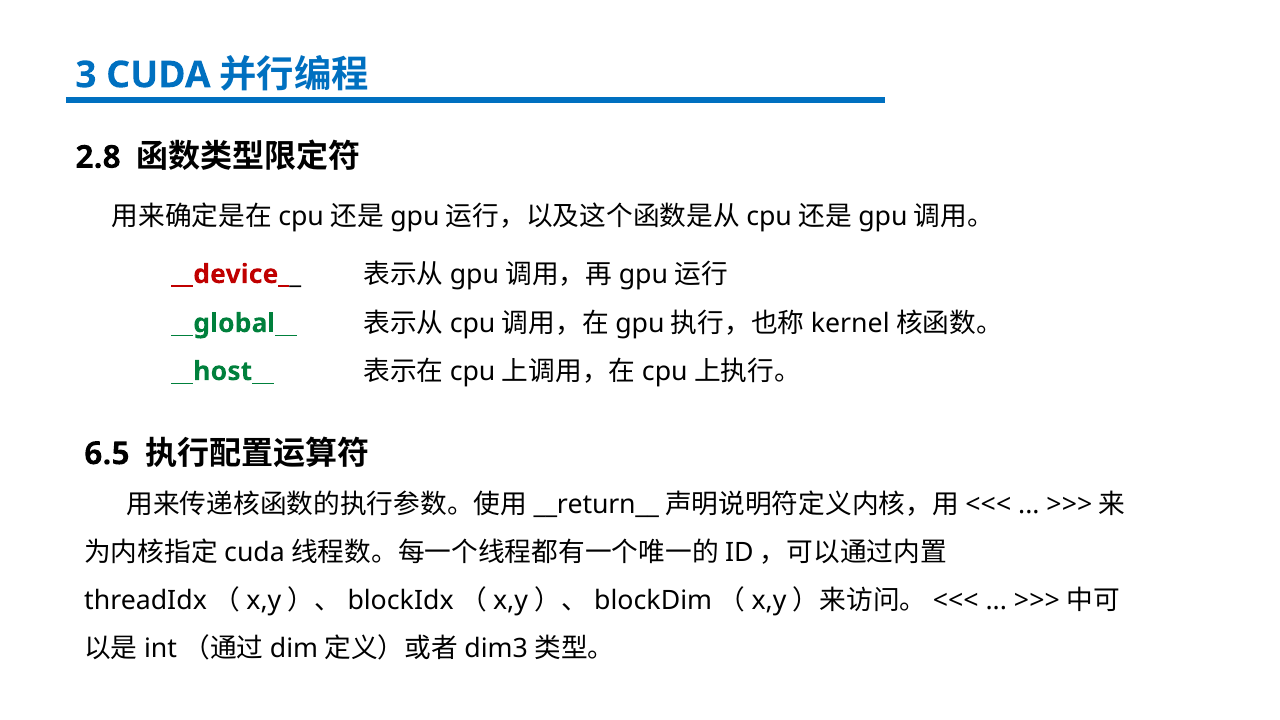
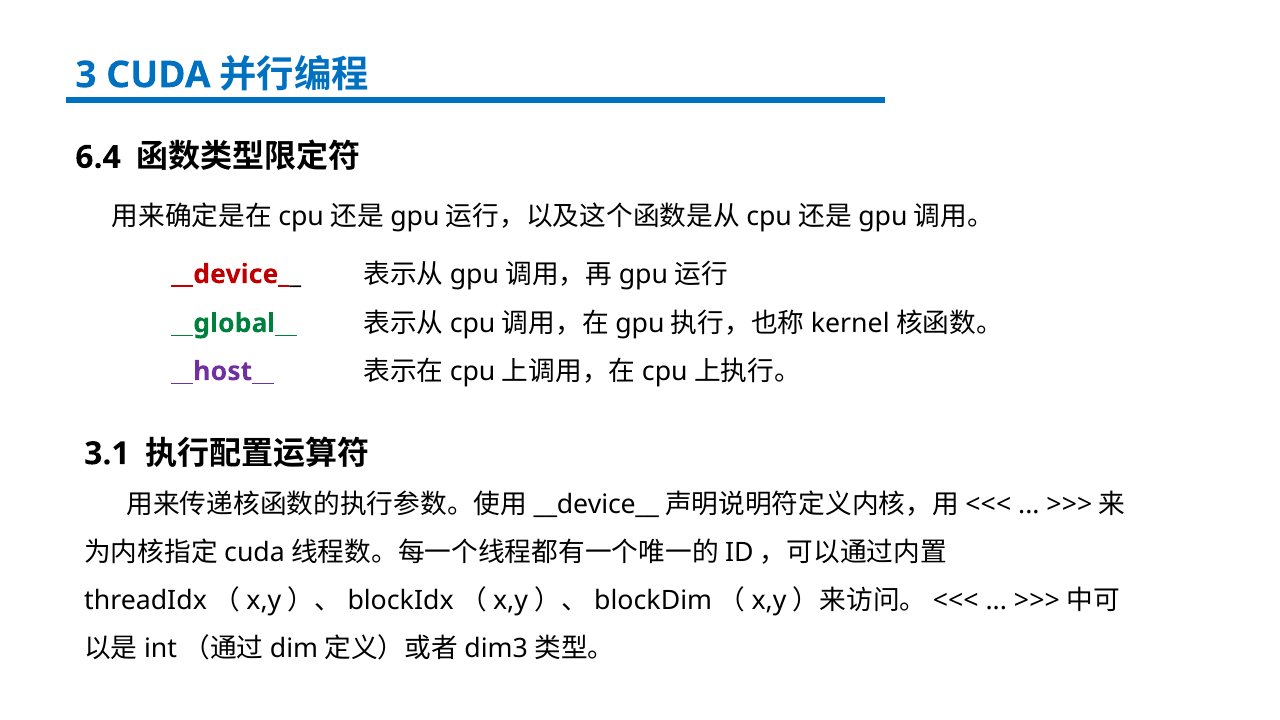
2.8: 2.8 -> 6.4 (98, 157)
__host__ colour: green -> purple (223, 371)
6.5: 6.5 -> 3.1 (107, 454)
__return__: __return__ -> __device__ (596, 504)
